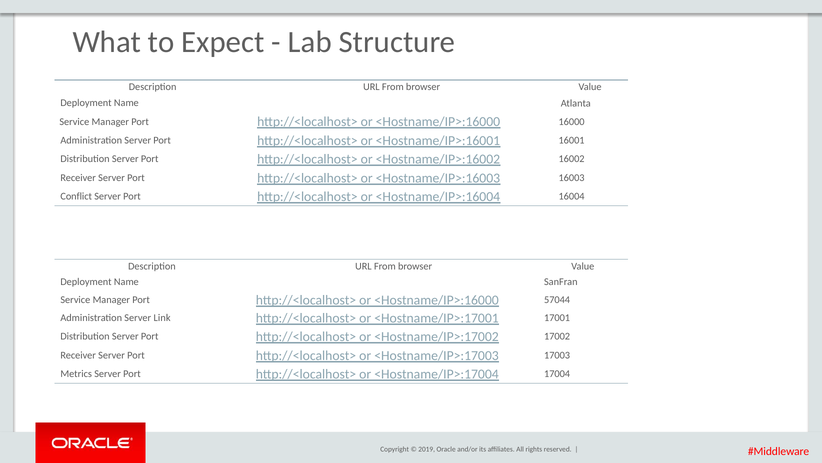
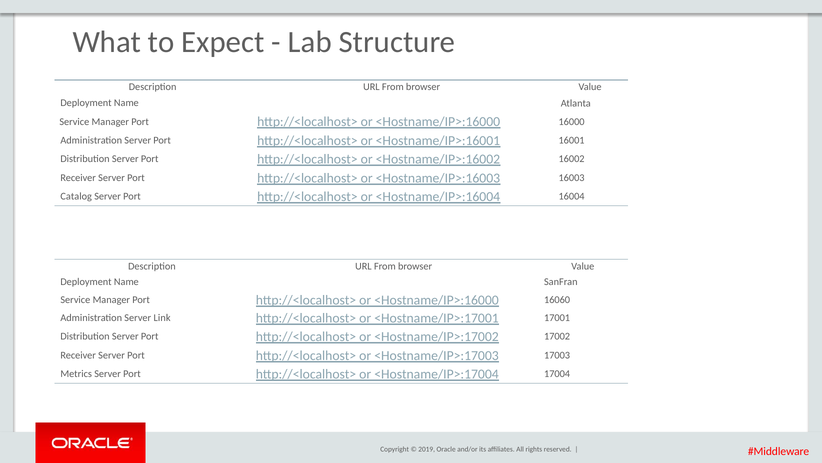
Conflict: Conflict -> Catalog (76, 196)
57044: 57044 -> 16060 (557, 300)
